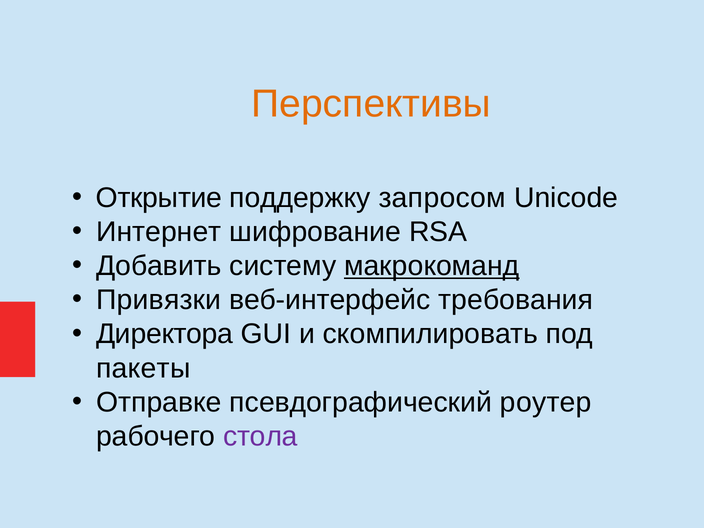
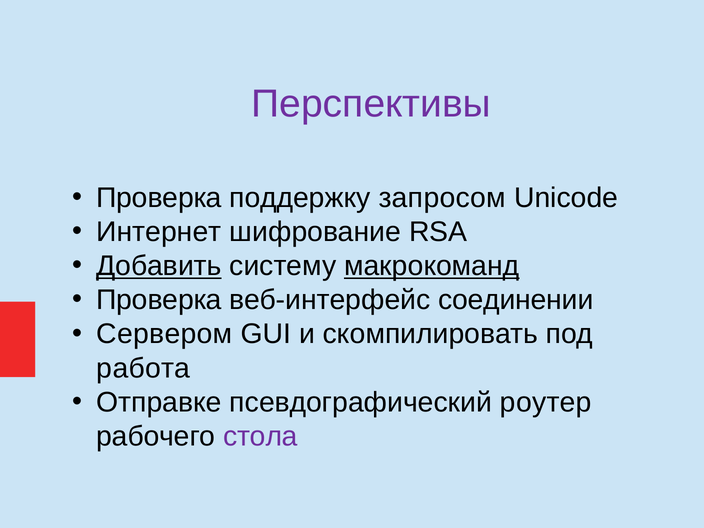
Перспективы colour: orange -> purple (371, 104)
Открытие: Открытие -> Проверка (159, 198)
Добавить underline: none -> present (159, 266)
Привязки: Привязки -> Проверка (159, 300)
требования: требования -> соединении (516, 300)
Директора: Директора -> Сервером (164, 334)
пакеты: пакеты -> работа (143, 368)
